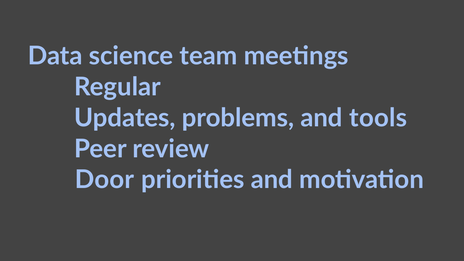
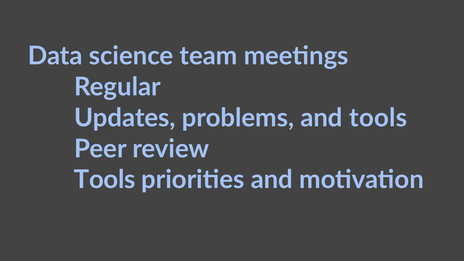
Door: Door -> Tools (105, 180)
